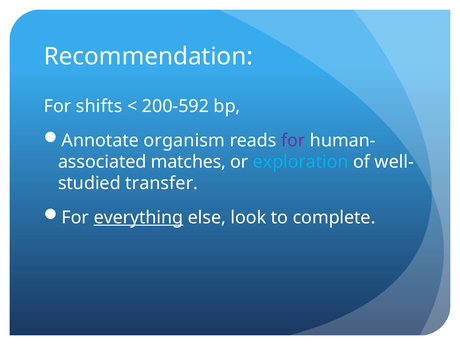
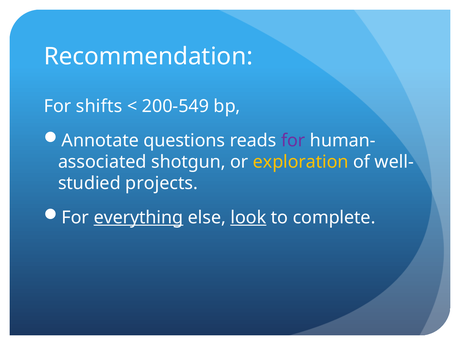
200-592: 200-592 -> 200-549 (176, 106)
organism: organism -> questions (184, 140)
matches: matches -> shotgun (188, 162)
exploration colour: light blue -> yellow (301, 162)
transfer: transfer -> projects (162, 183)
look underline: none -> present (248, 218)
